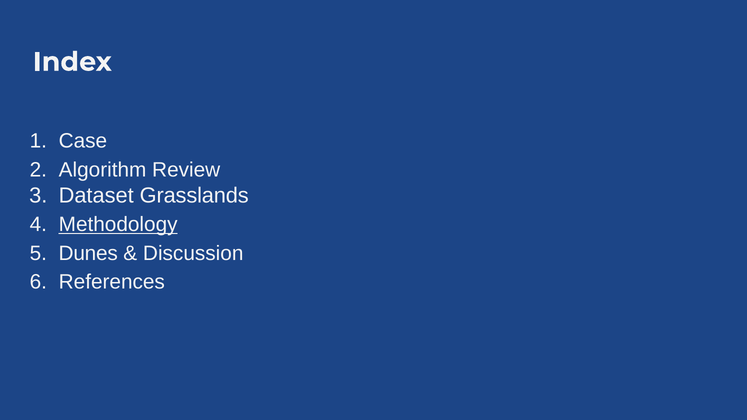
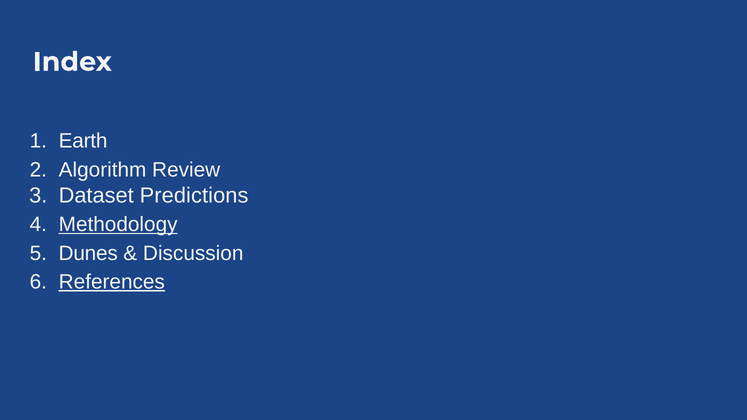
Case: Case -> Earth (83, 141)
Grasslands: Grasslands -> Predictions (194, 195)
References underline: none -> present (112, 282)
